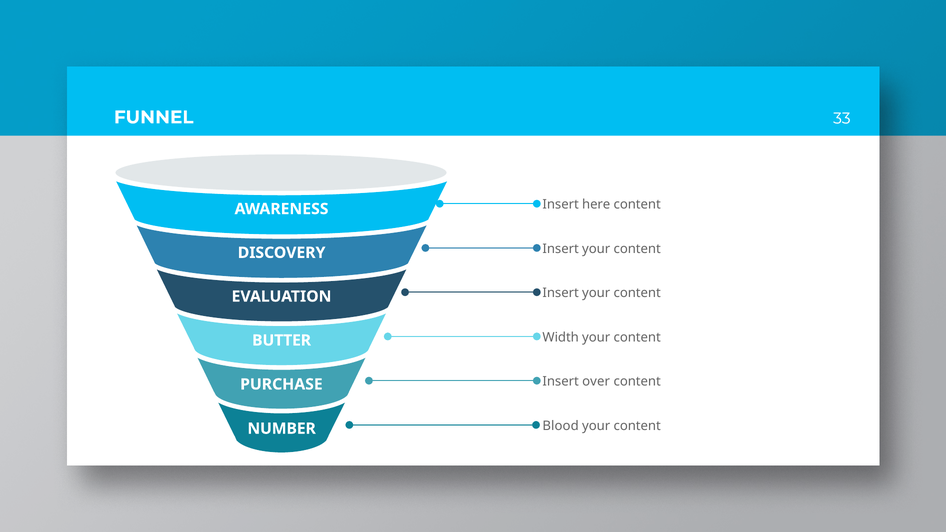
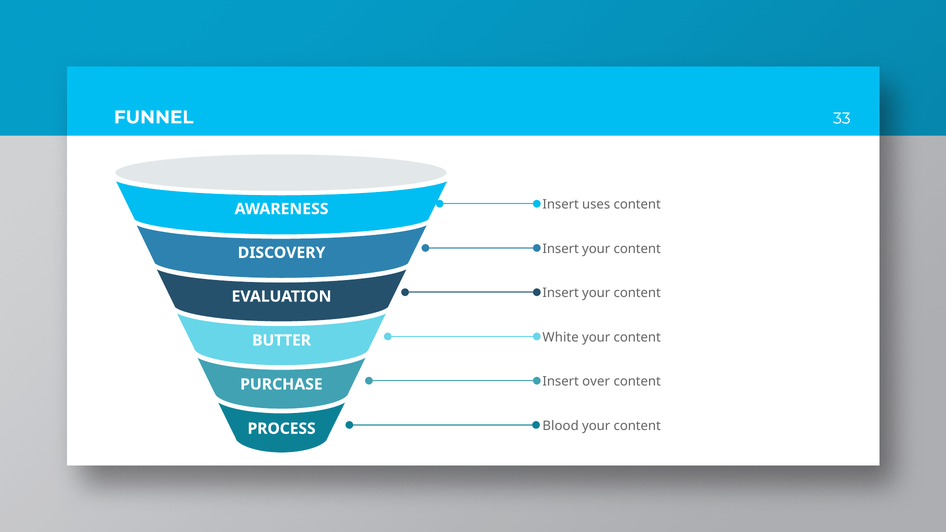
here: here -> uses (596, 205)
Width: Width -> White (561, 337)
NUMBER: NUMBER -> PROCESS (282, 429)
